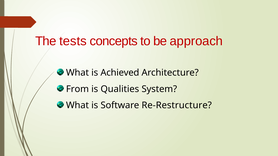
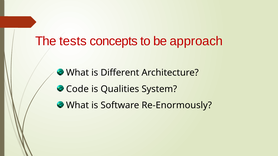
Achieved: Achieved -> Different (120, 73)
From: From -> Code (77, 89)
Re-Restructure: Re-Restructure -> Re-Enormously (177, 106)
